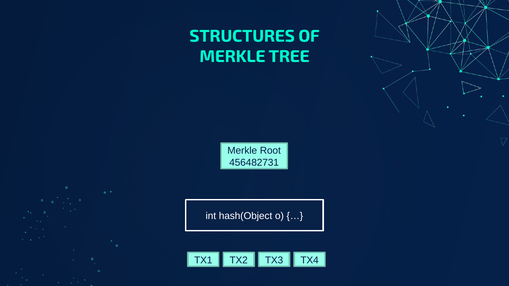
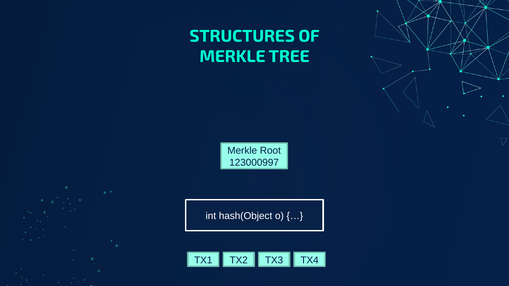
456482731: 456482731 -> 123000997 (254, 163)
